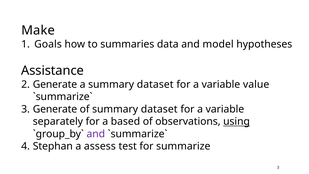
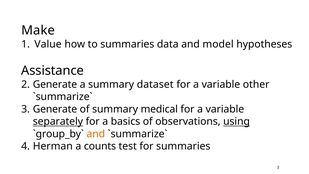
Goals: Goals -> Value (48, 44)
value: value -> other (256, 84)
of summary dataset: dataset -> medical (159, 109)
separately underline: none -> present (58, 121)
based: based -> basics (125, 121)
and colour: purple -> orange (96, 134)
Stephan: Stephan -> Herman (53, 146)
assess: assess -> counts (100, 146)
for summarize: summarize -> summaries (183, 146)
